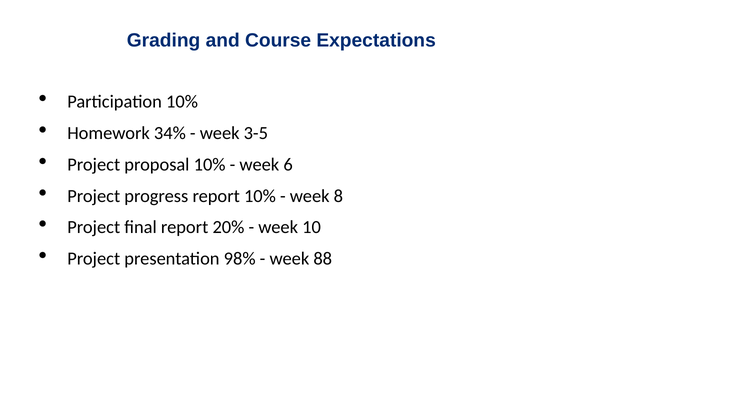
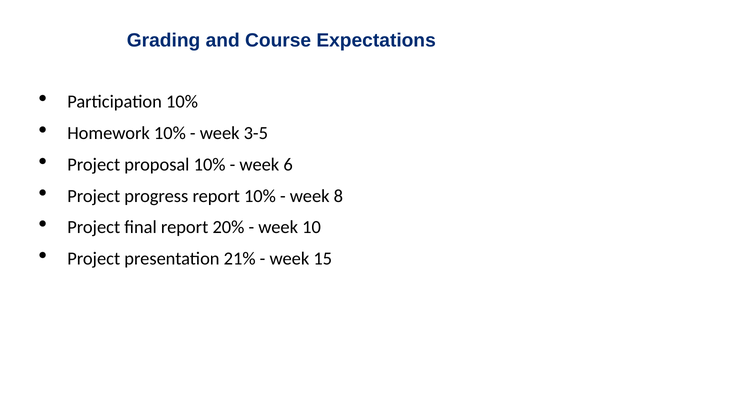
Homework 34%: 34% -> 10% (170, 133)
98%: 98% -> 21% (240, 259)
88: 88 -> 15 (323, 259)
